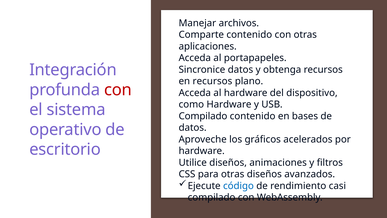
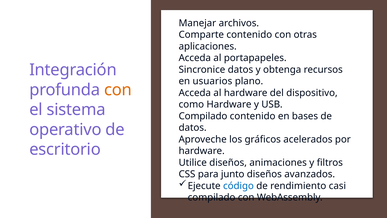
en recursos: recursos -> usuarios (212, 81)
con colour: red -> orange (118, 90)
para otras: otras -> junto (233, 174)
